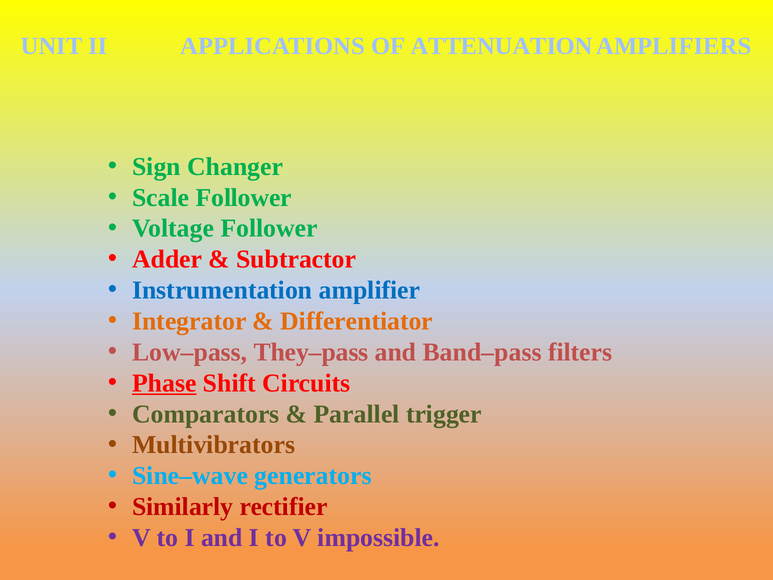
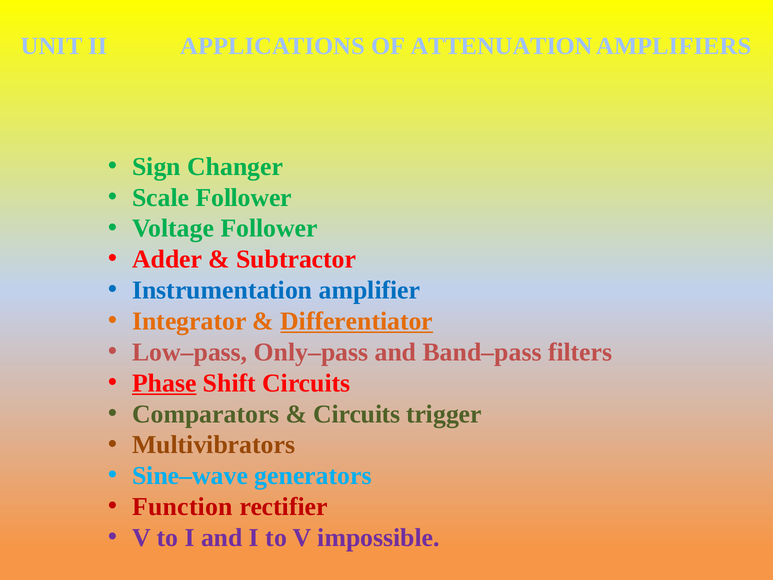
Differentiator underline: none -> present (357, 321)
They–pass: They–pass -> Only–pass (311, 352)
Parallel: Parallel -> Circuits (357, 414)
Similarly: Similarly -> Function (183, 507)
